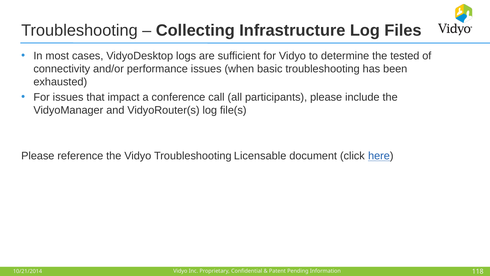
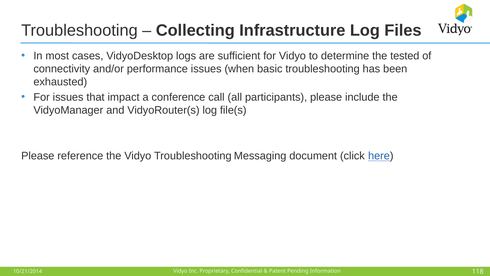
Licensable: Licensable -> Messaging (260, 156)
